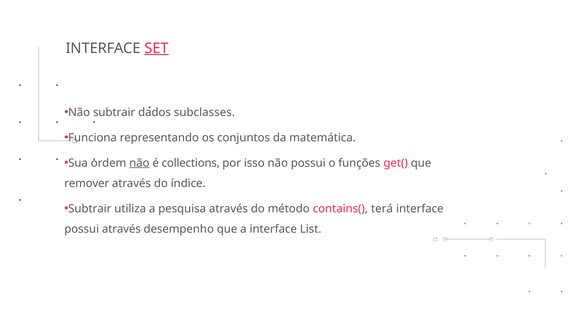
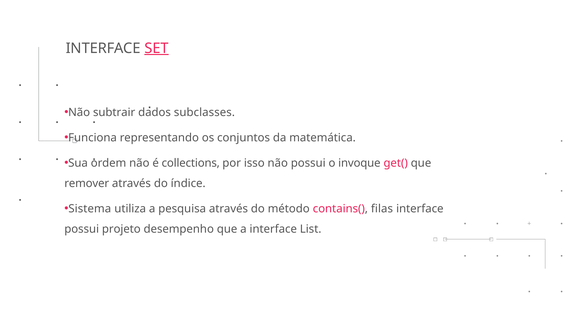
não underline: present -> none (139, 163)
funções: funções -> invoque (359, 163)
Subtrair: Subtrair -> Sistema (90, 209)
terá: terá -> filas (382, 209)
possui através: através -> projeto (121, 229)
